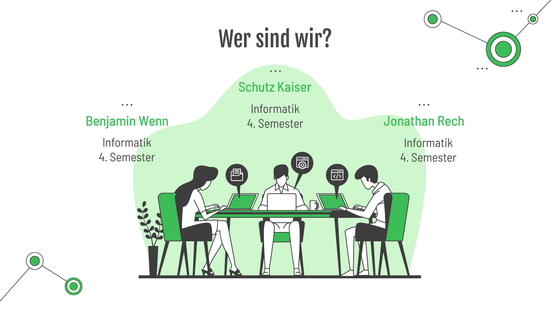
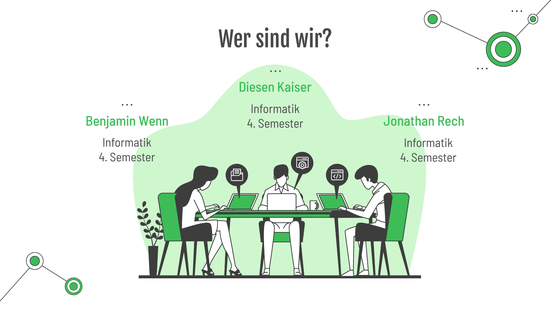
Schutz: Schutz -> Diesen (257, 87)
